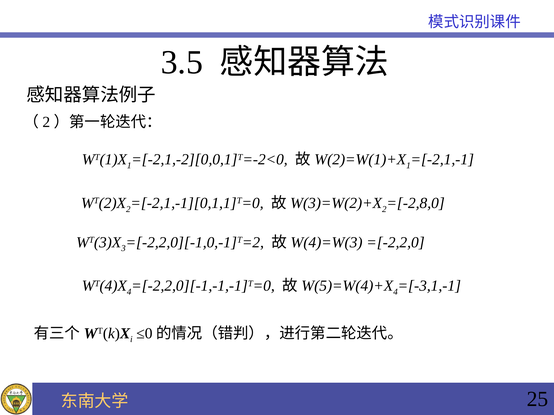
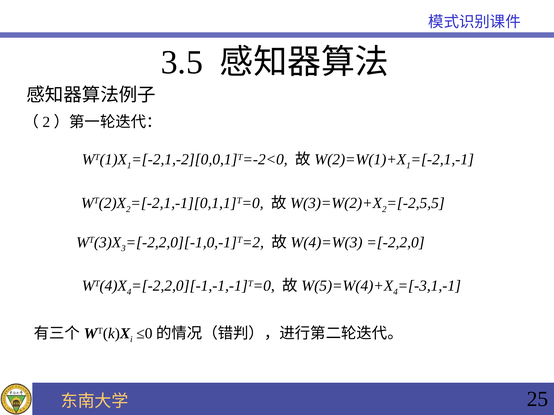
=[-2,8,0: =[-2,8,0 -> =[-2,5,5 (416, 203)
